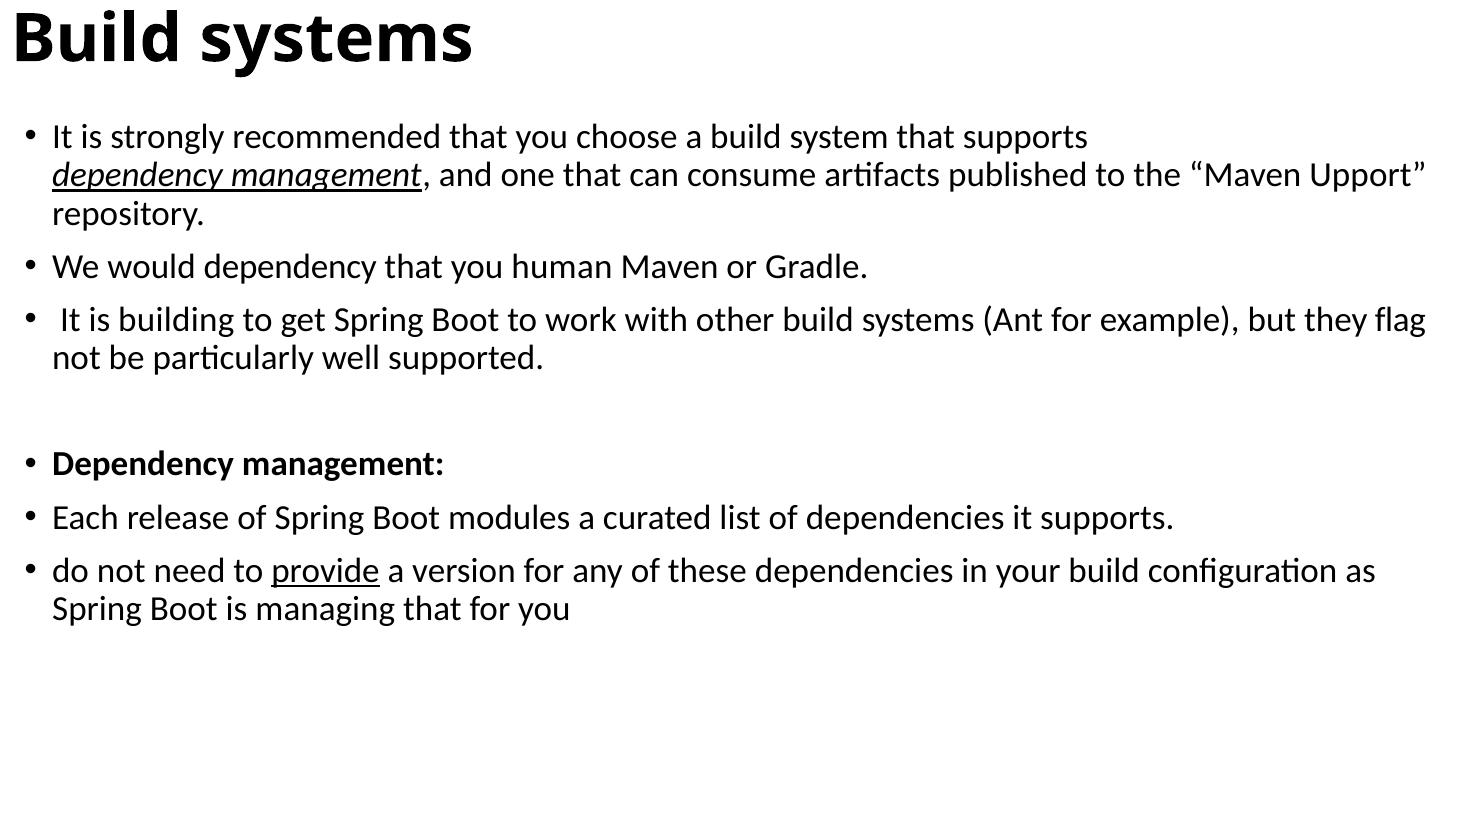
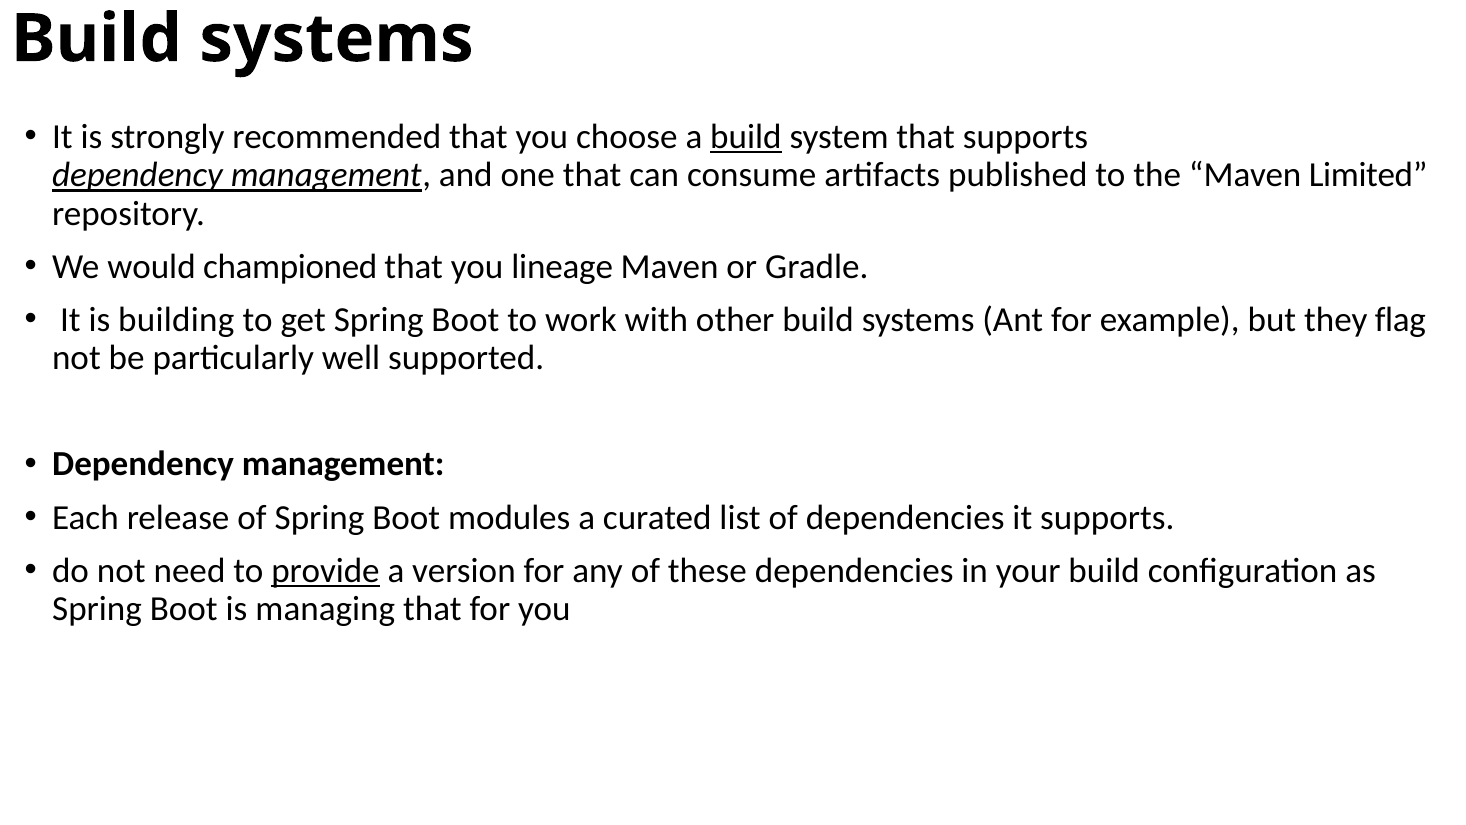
build underline: none -> present (746, 137)
Upport: Upport -> Limited (1368, 175)
would dependency: dependency -> championed (290, 267)
human: human -> lineage (562, 267)
